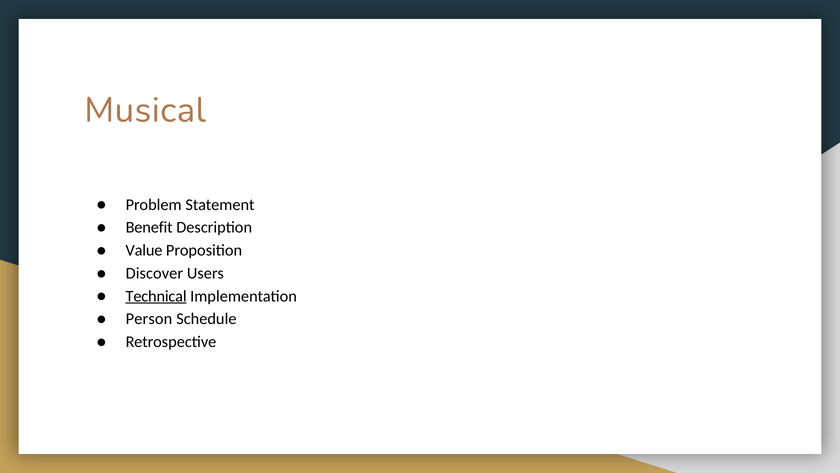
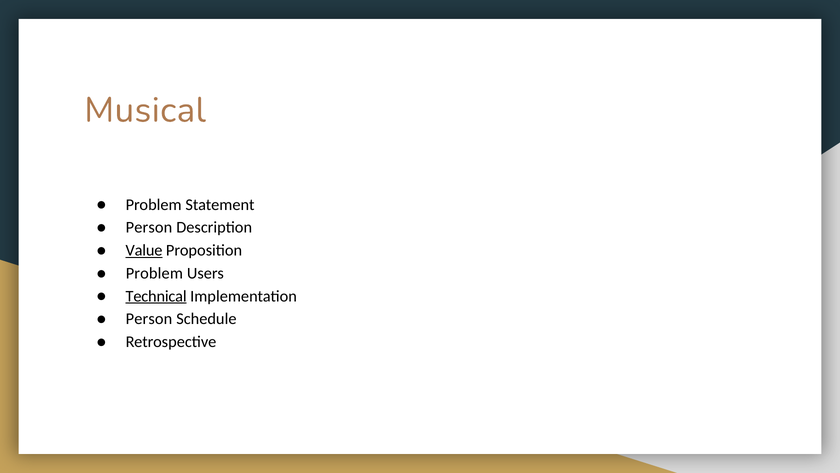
Benefit: Benefit -> Person (149, 227)
Value underline: none -> present (144, 250)
Discover: Discover -> Problem (154, 273)
